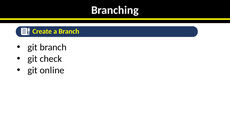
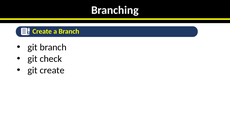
git online: online -> create (52, 70)
